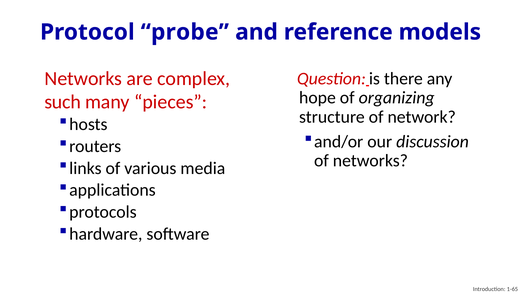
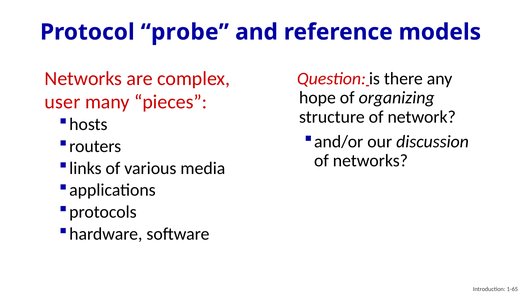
such: such -> user (62, 102)
